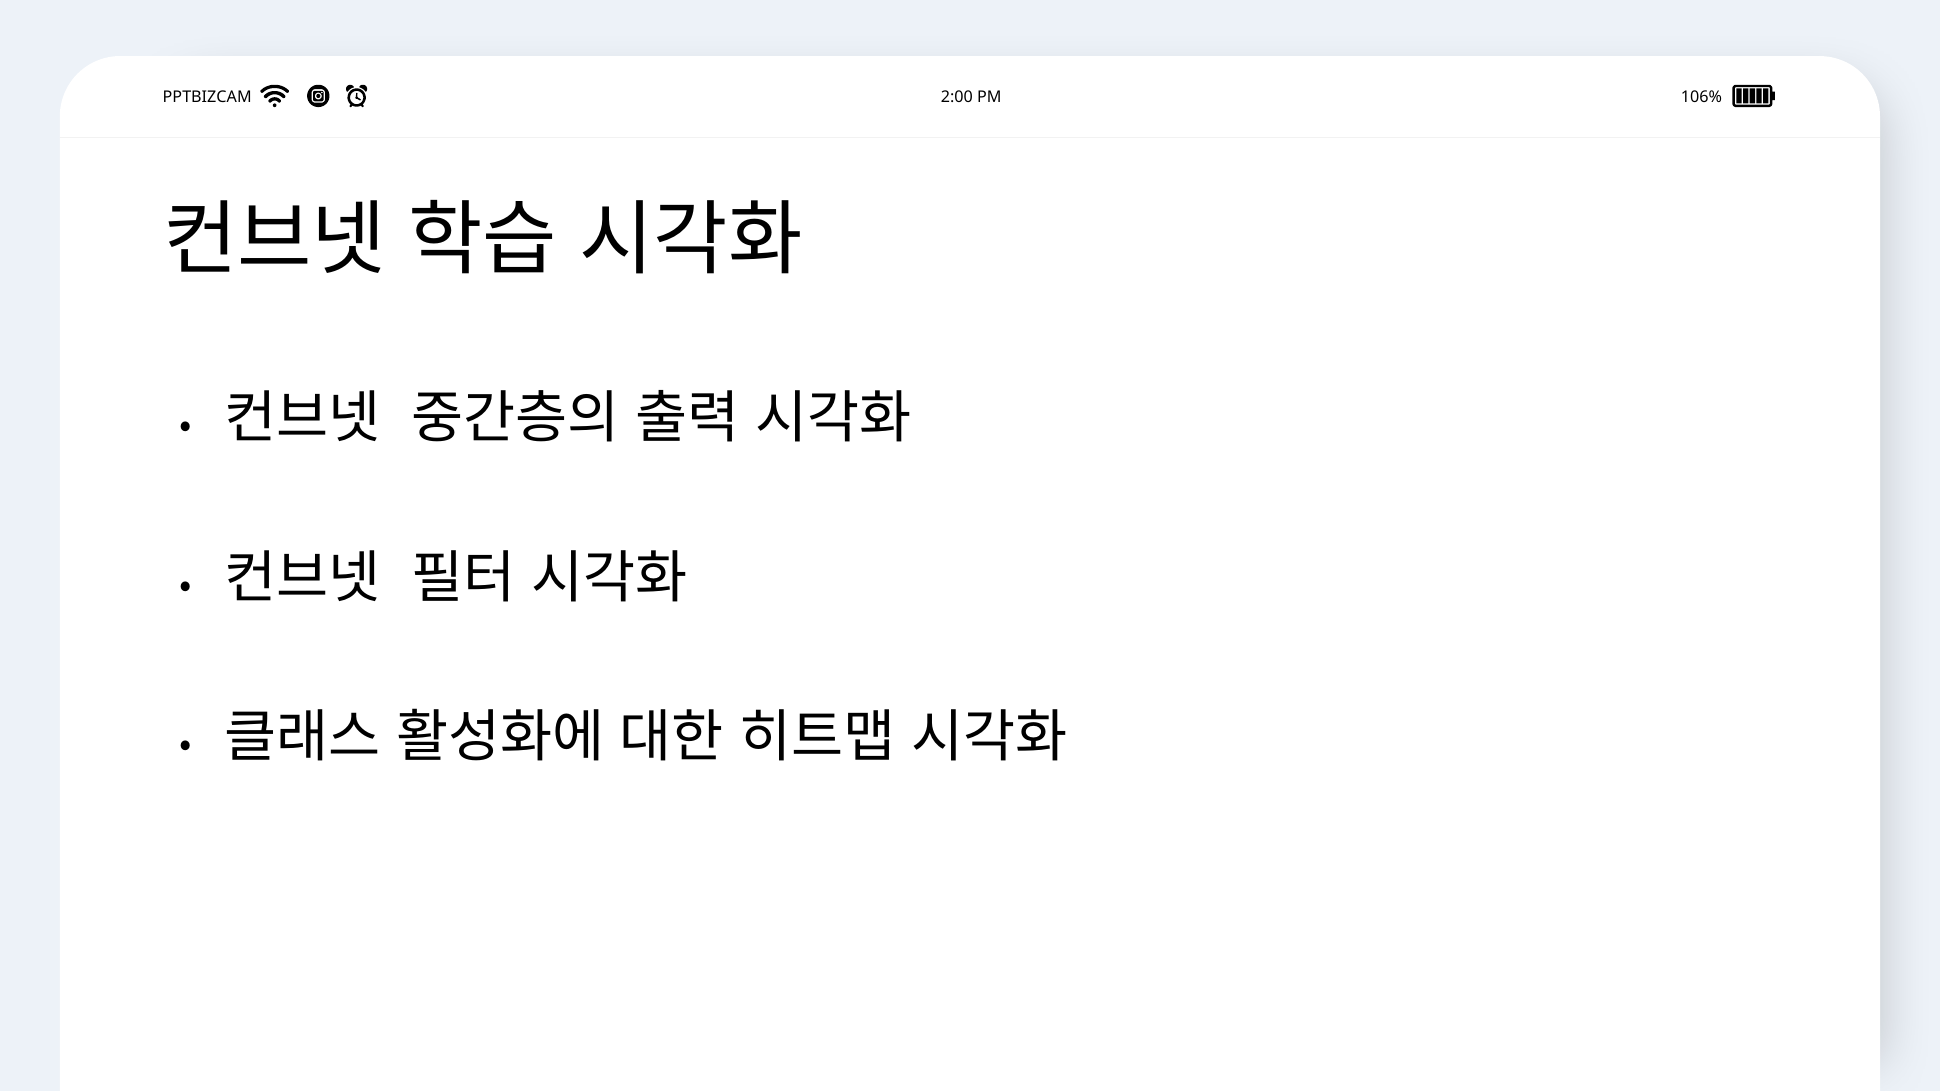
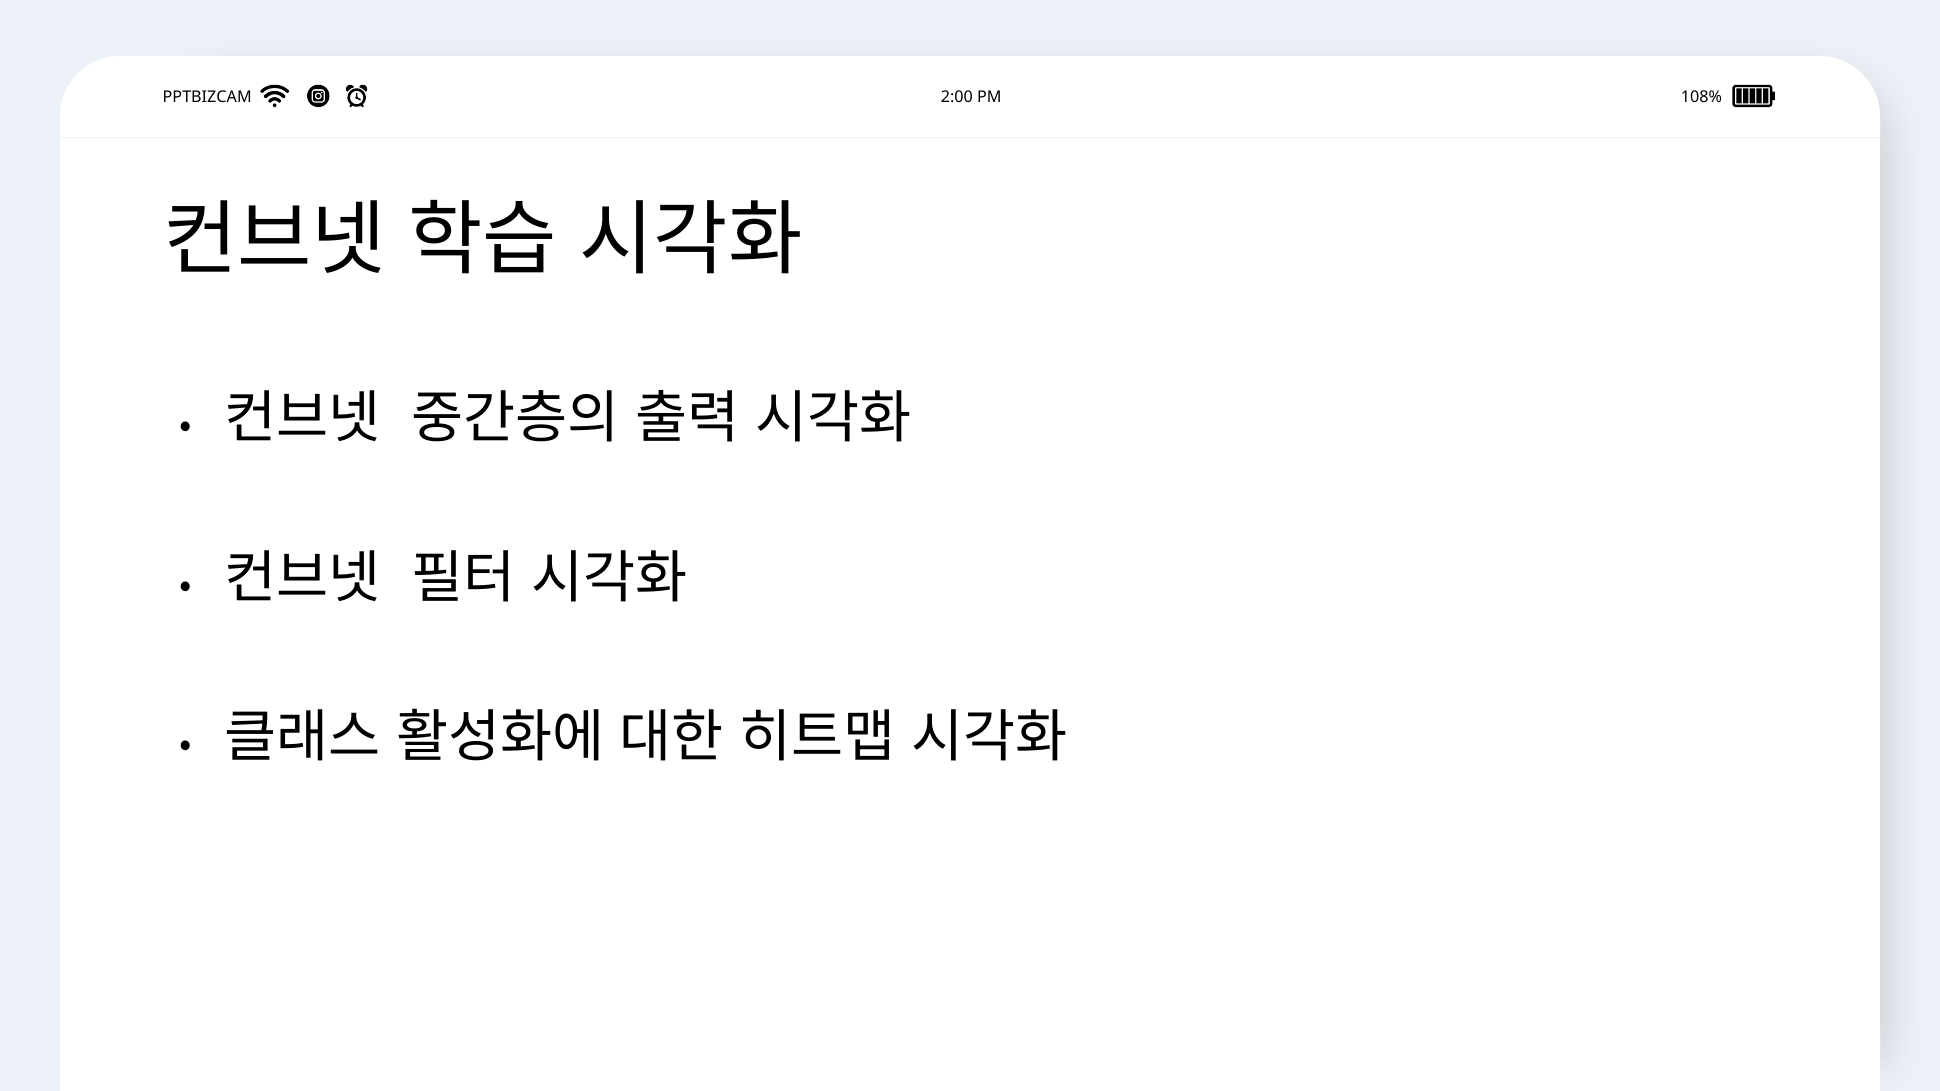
106%: 106% -> 108% (1702, 97)
